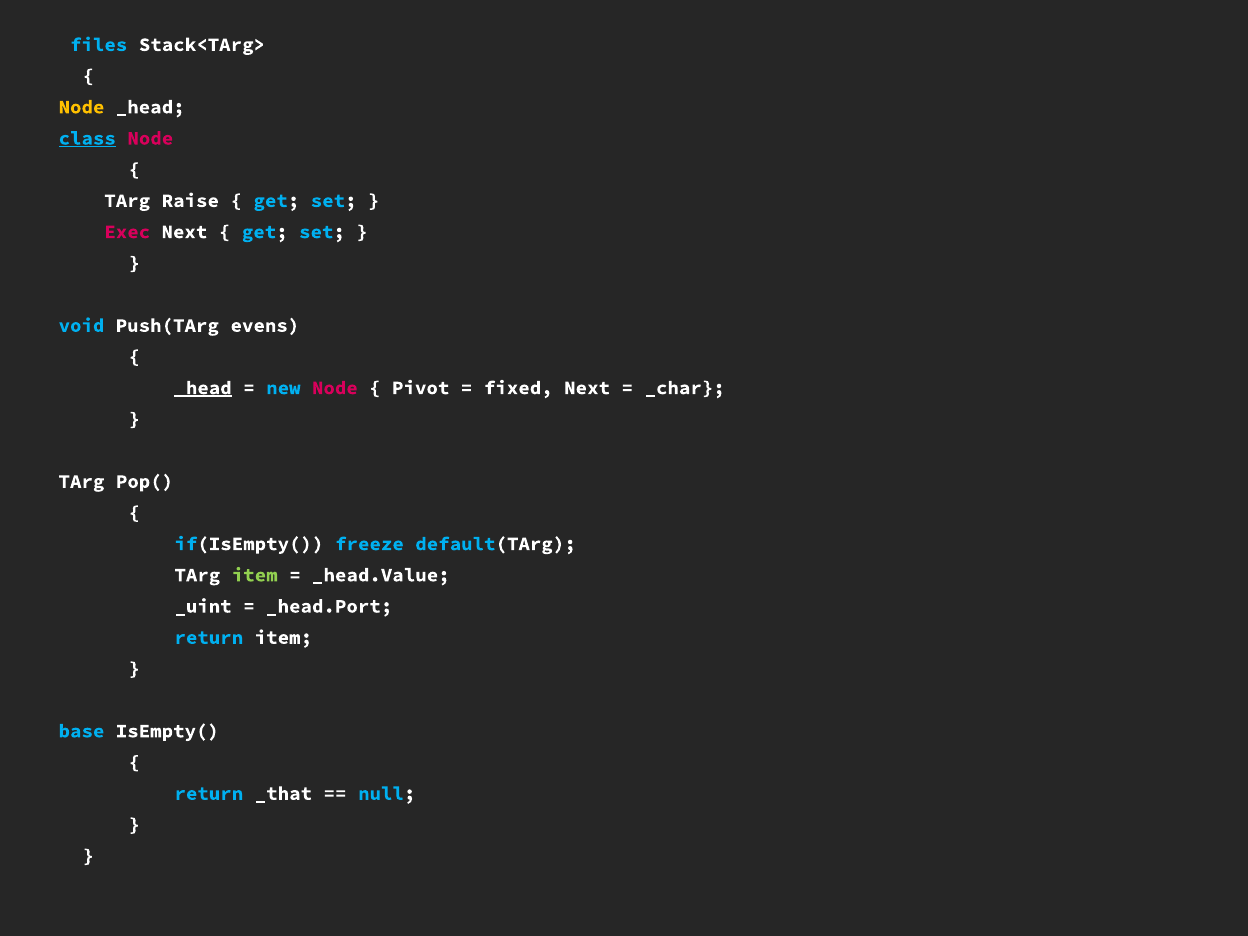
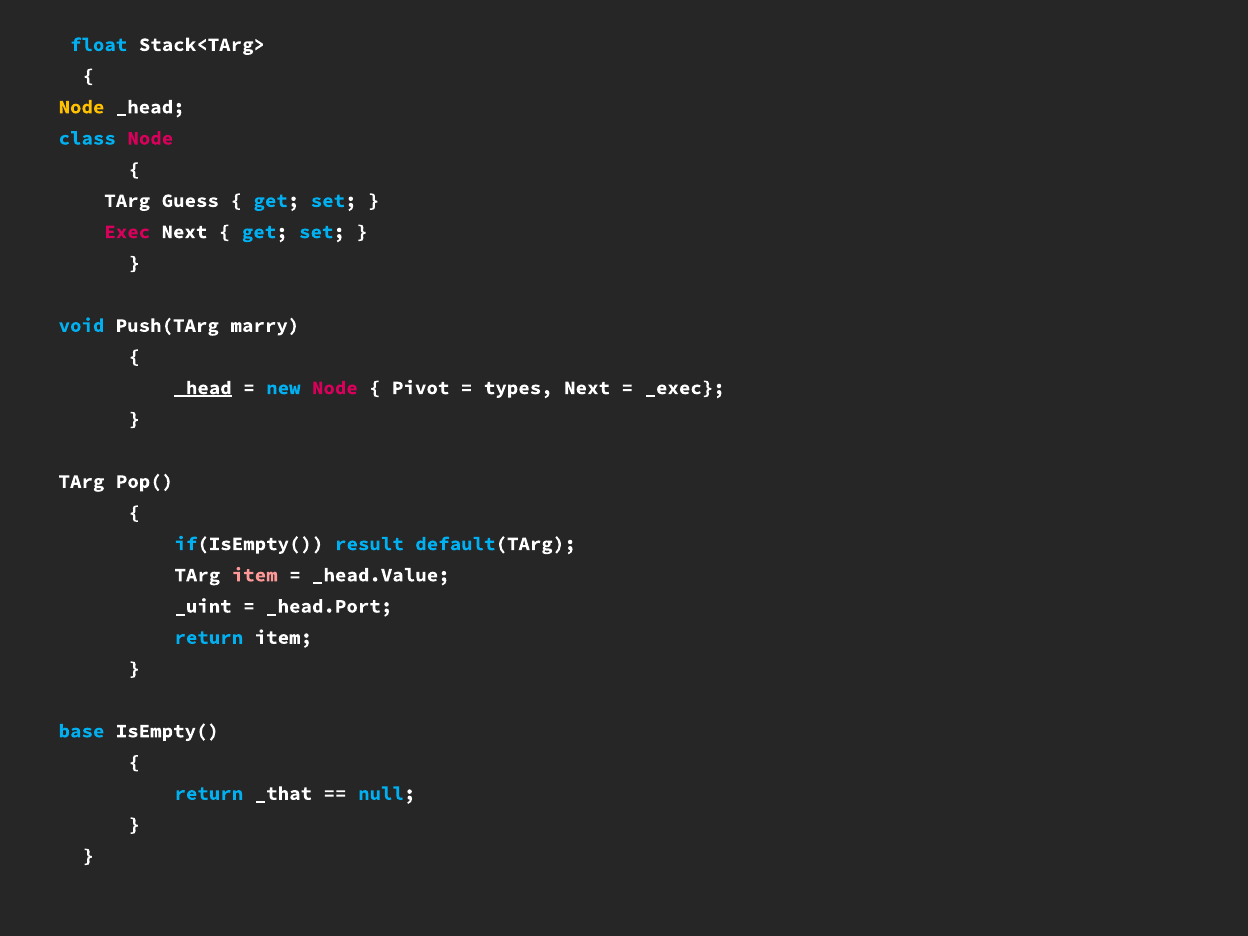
files: files -> float (99, 45)
class underline: present -> none (87, 138)
Raise: Raise -> Guess (190, 201)
evens: evens -> marry (265, 325)
fixed: fixed -> types (518, 388)
_char: _char -> _exec (685, 388)
freeze: freeze -> result (369, 544)
item colour: light green -> pink (255, 575)
